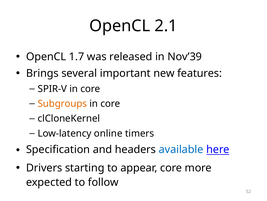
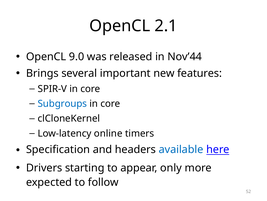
1.7: 1.7 -> 9.0 (77, 57)
Nov’39: Nov’39 -> Nov’44 (185, 57)
Subgroups colour: orange -> blue (62, 103)
appear core: core -> only (171, 167)
